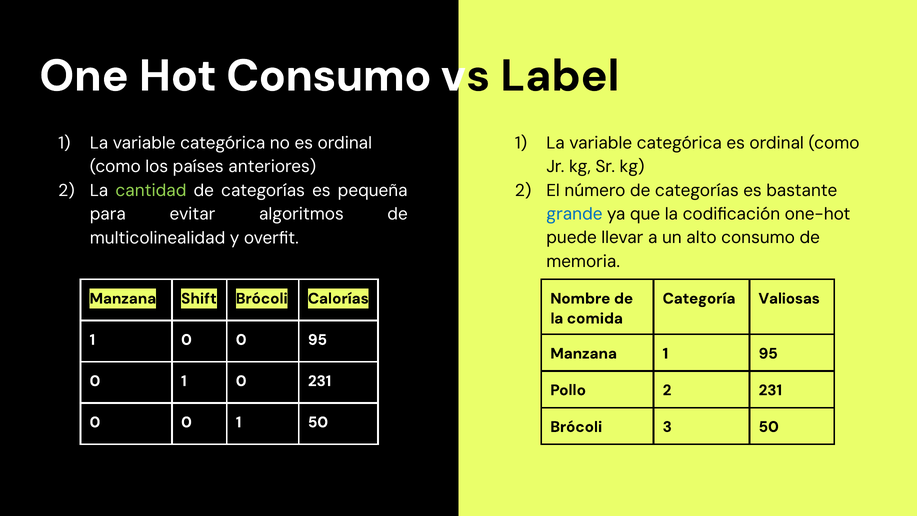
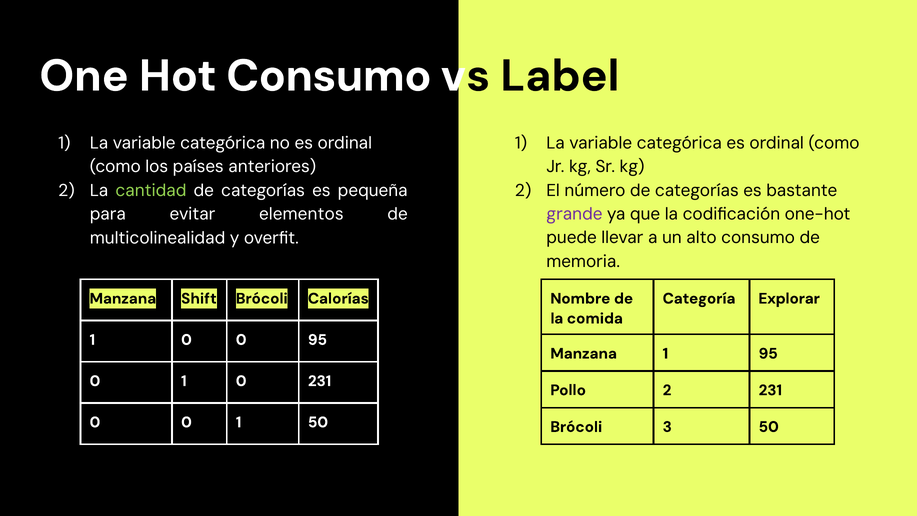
algoritmos: algoritmos -> elementos (301, 214)
grande colour: blue -> purple (574, 214)
Valiosas: Valiosas -> Explorar (789, 298)
